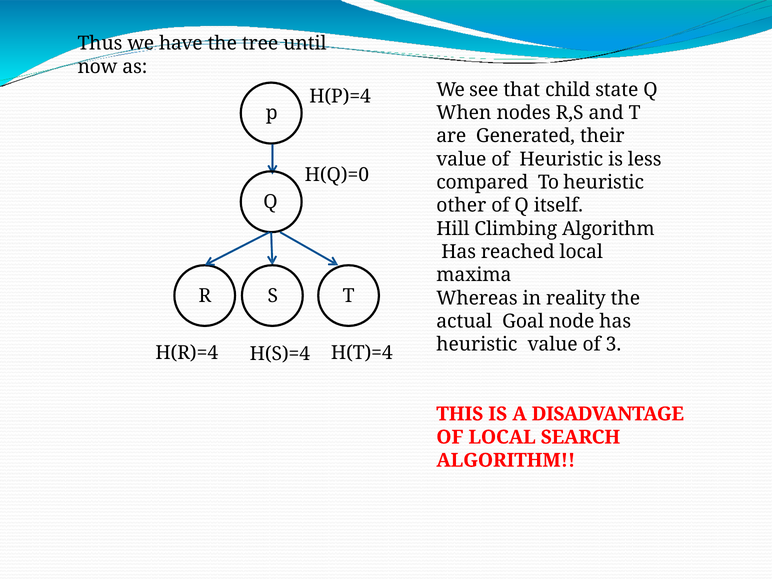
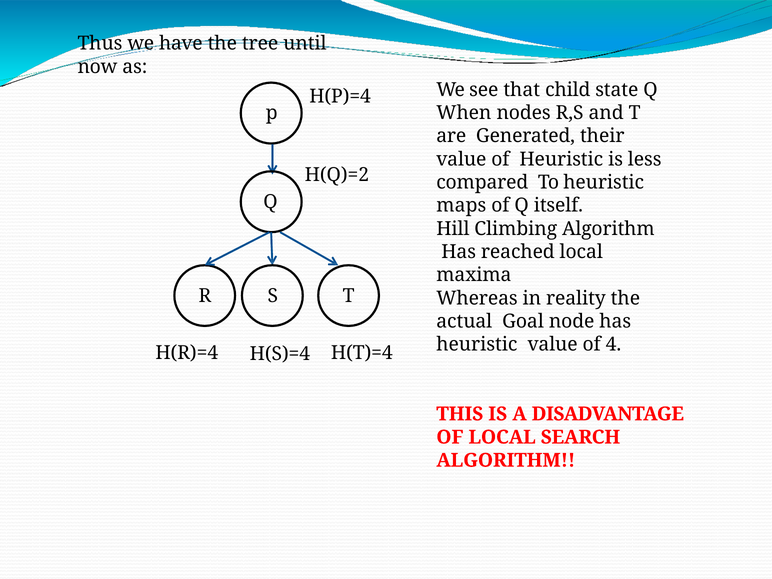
H(Q)=0: H(Q)=0 -> H(Q)=2 (337, 175)
other: other -> maps (461, 206)
3: 3 -> 4 (613, 345)
